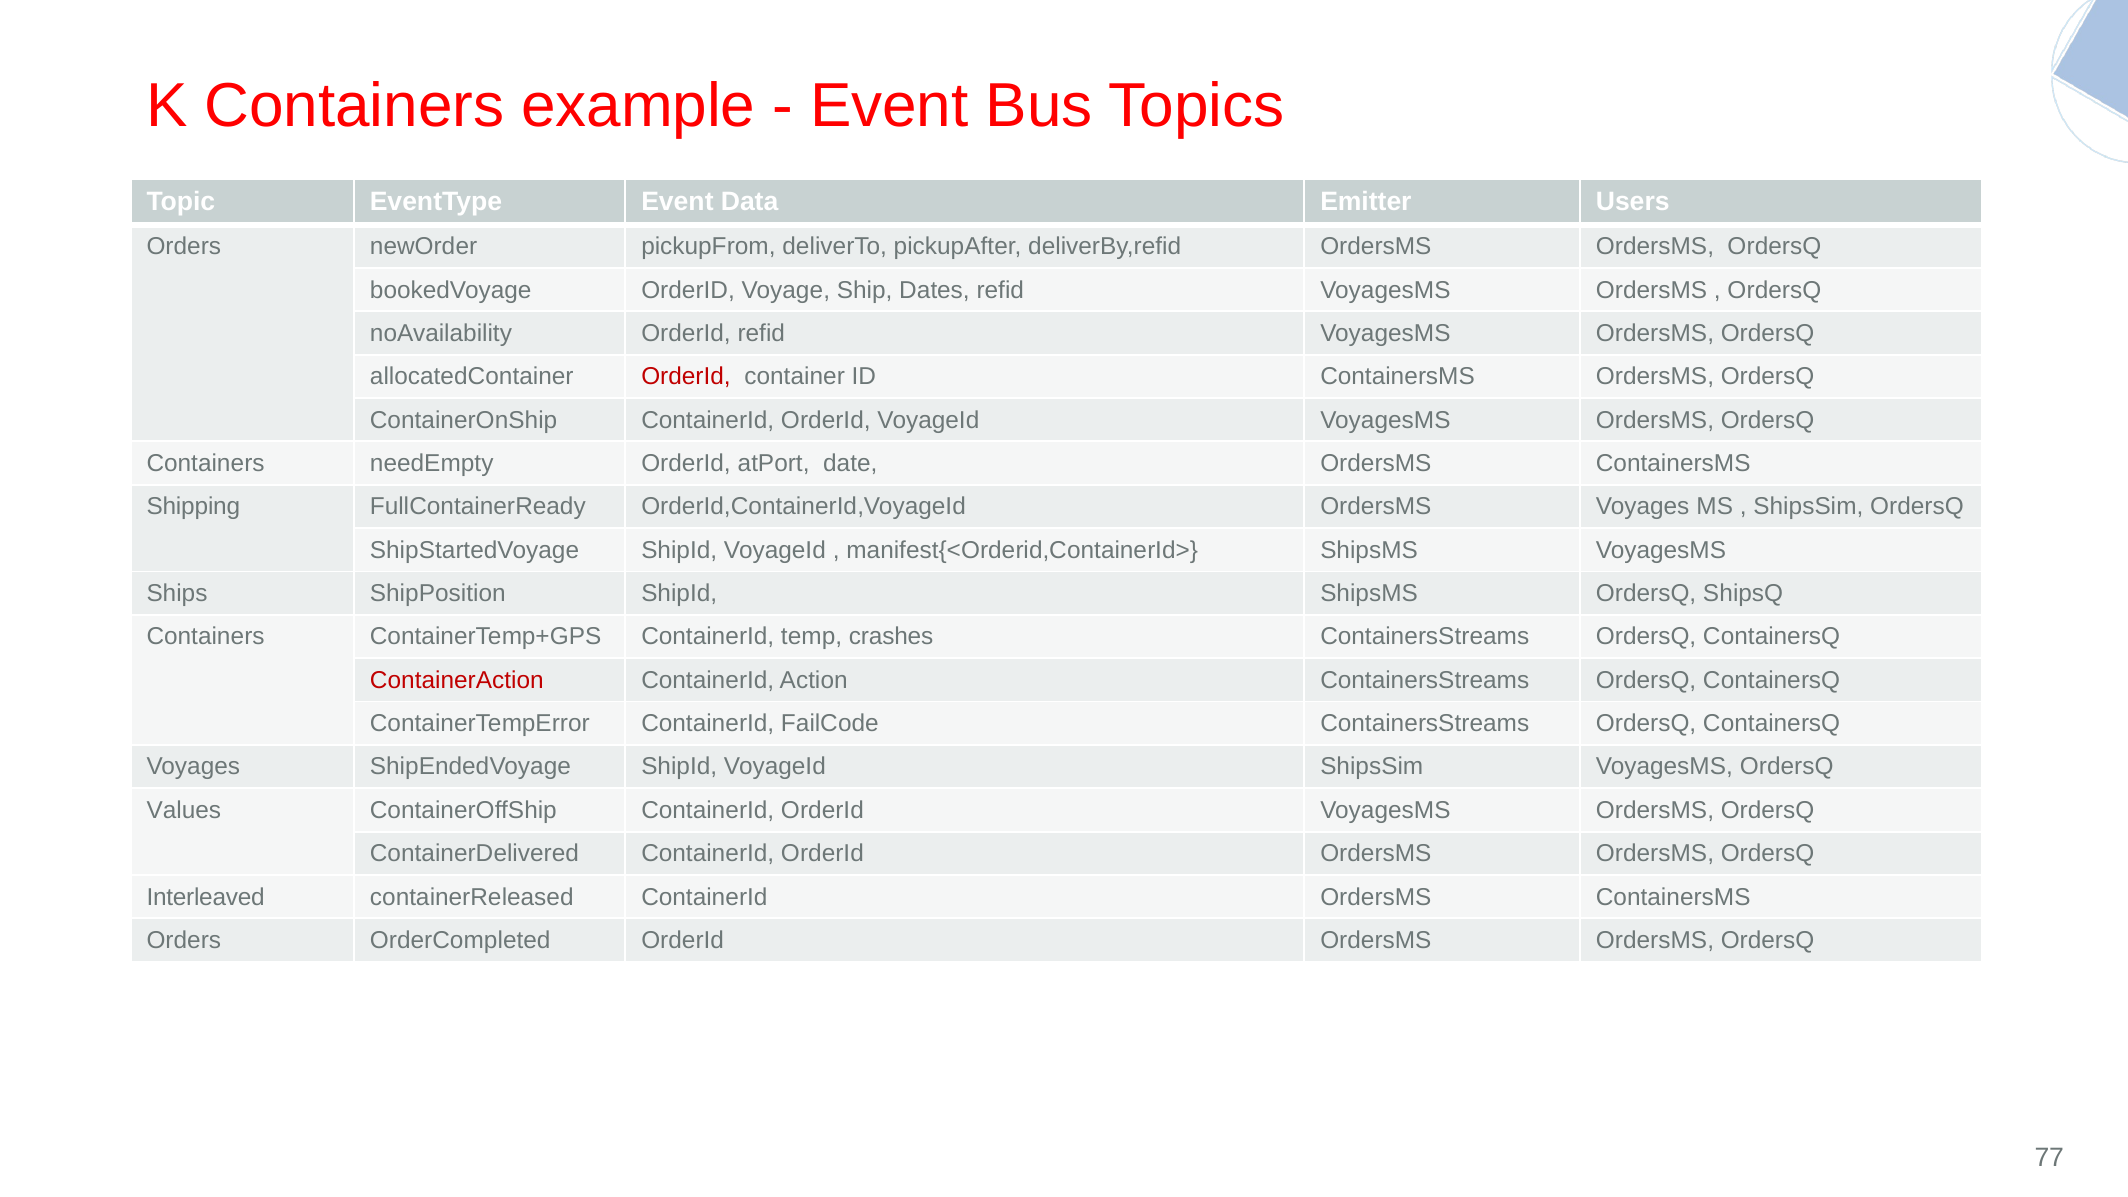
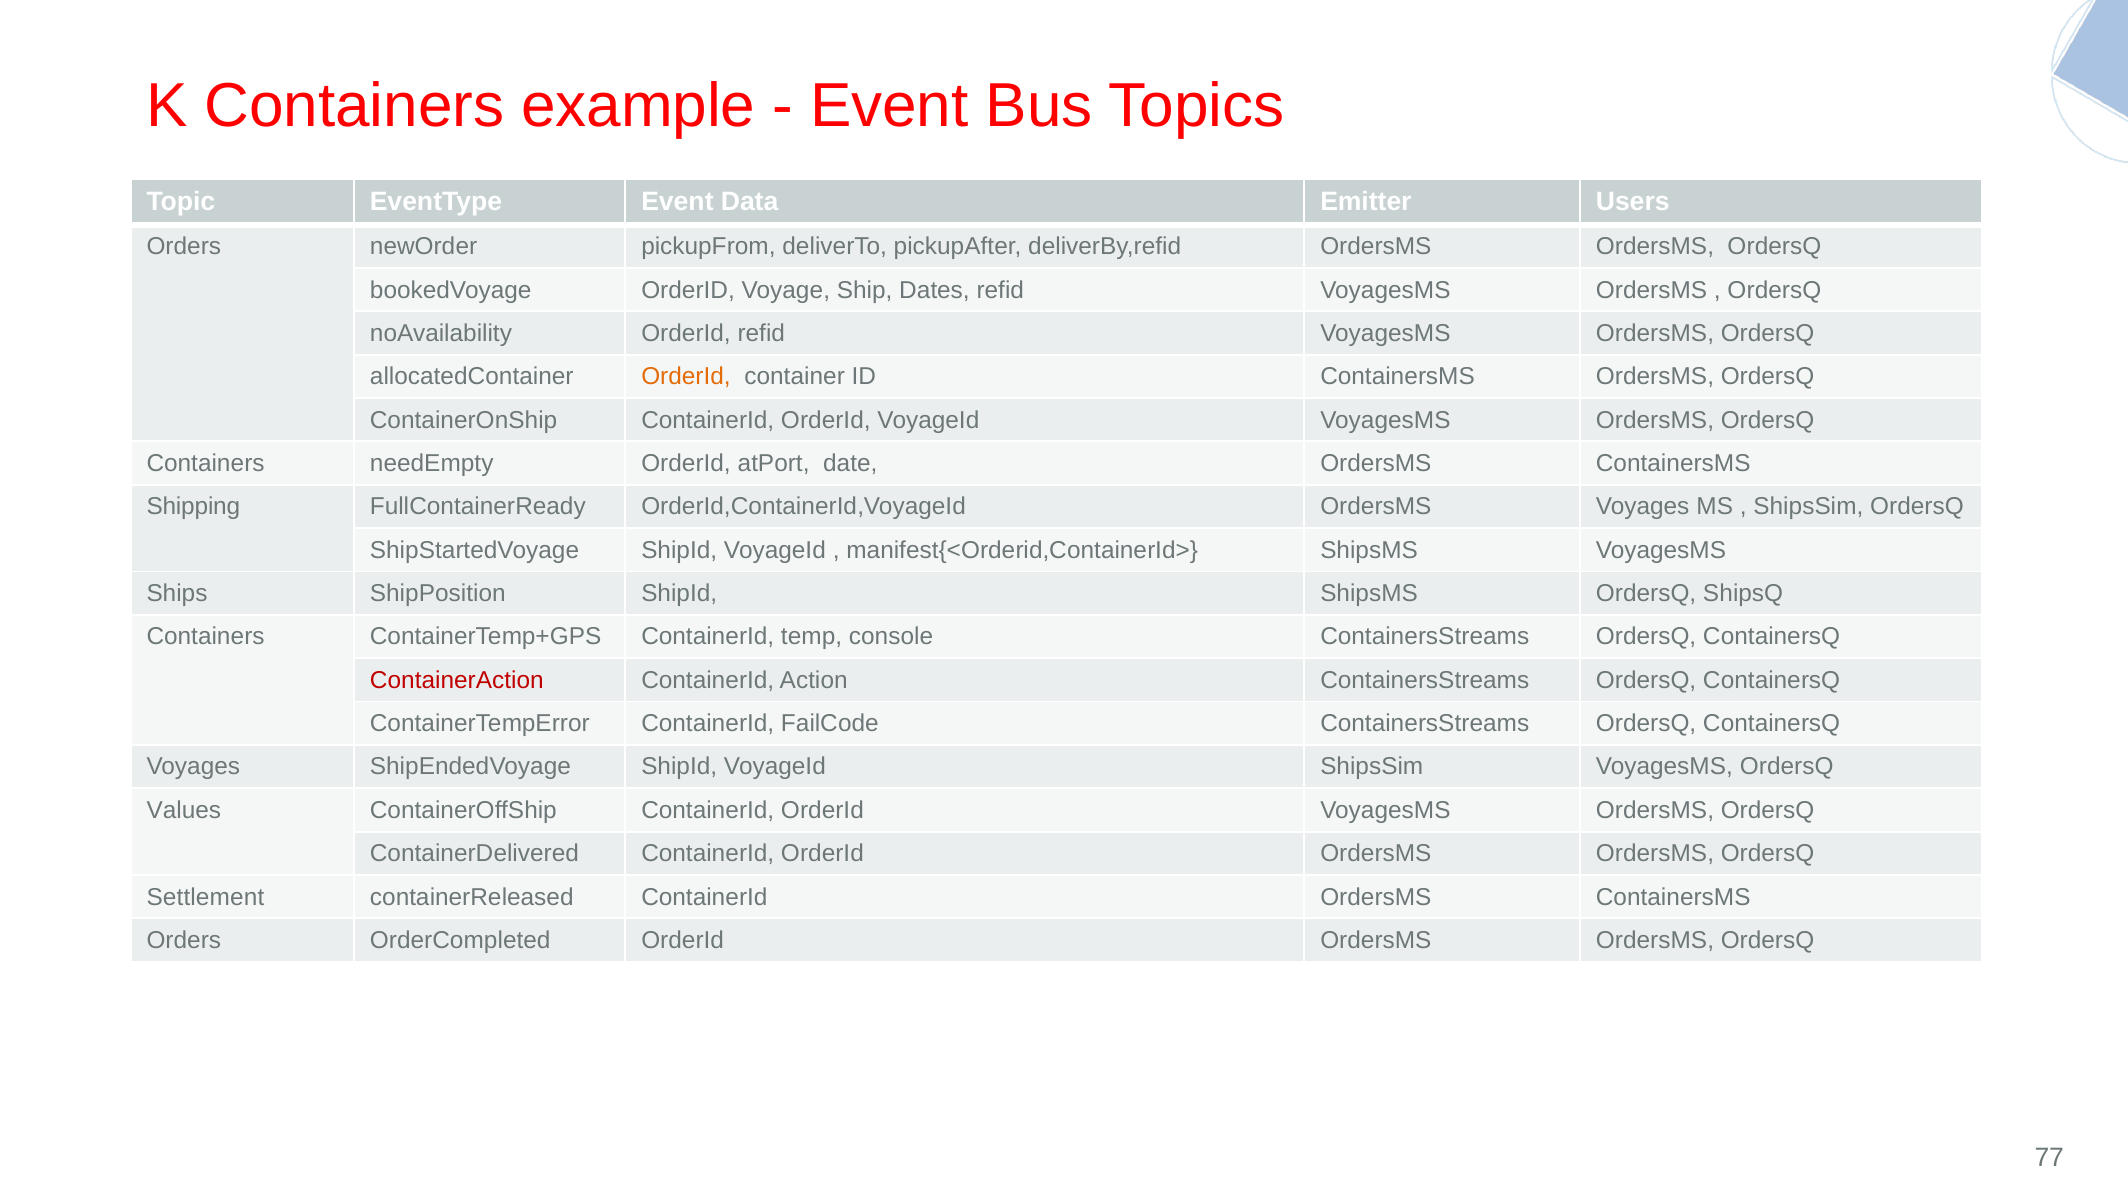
OrderId colour: red -> orange (686, 377)
crashes: crashes -> console (891, 637)
Interleaved: Interleaved -> Settlement (205, 897)
